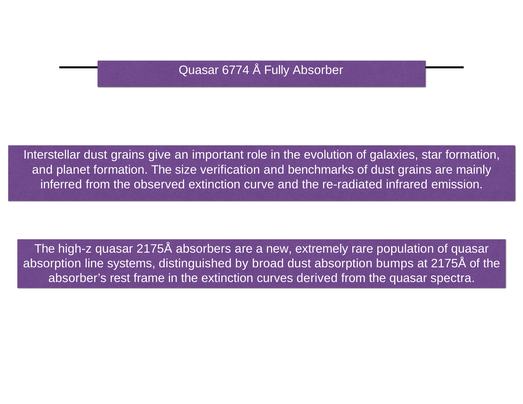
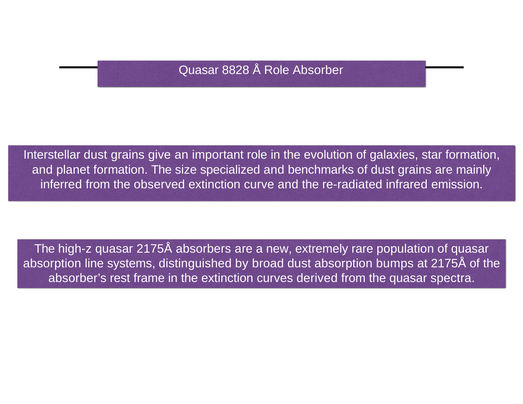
6774: 6774 -> 8828 (236, 70)
Å Fully: Fully -> Role (277, 70)
verification: verification -> specialized (230, 170)
